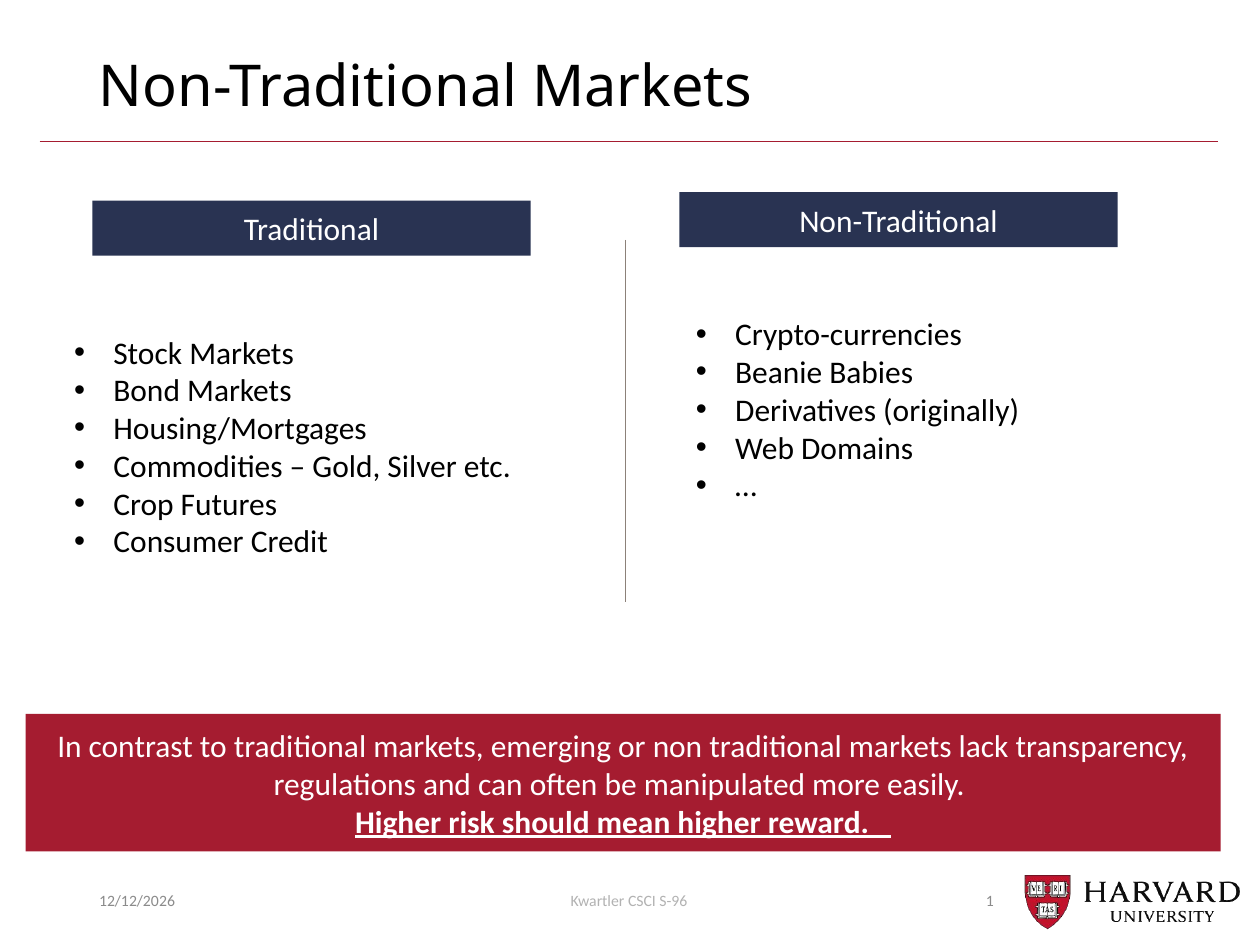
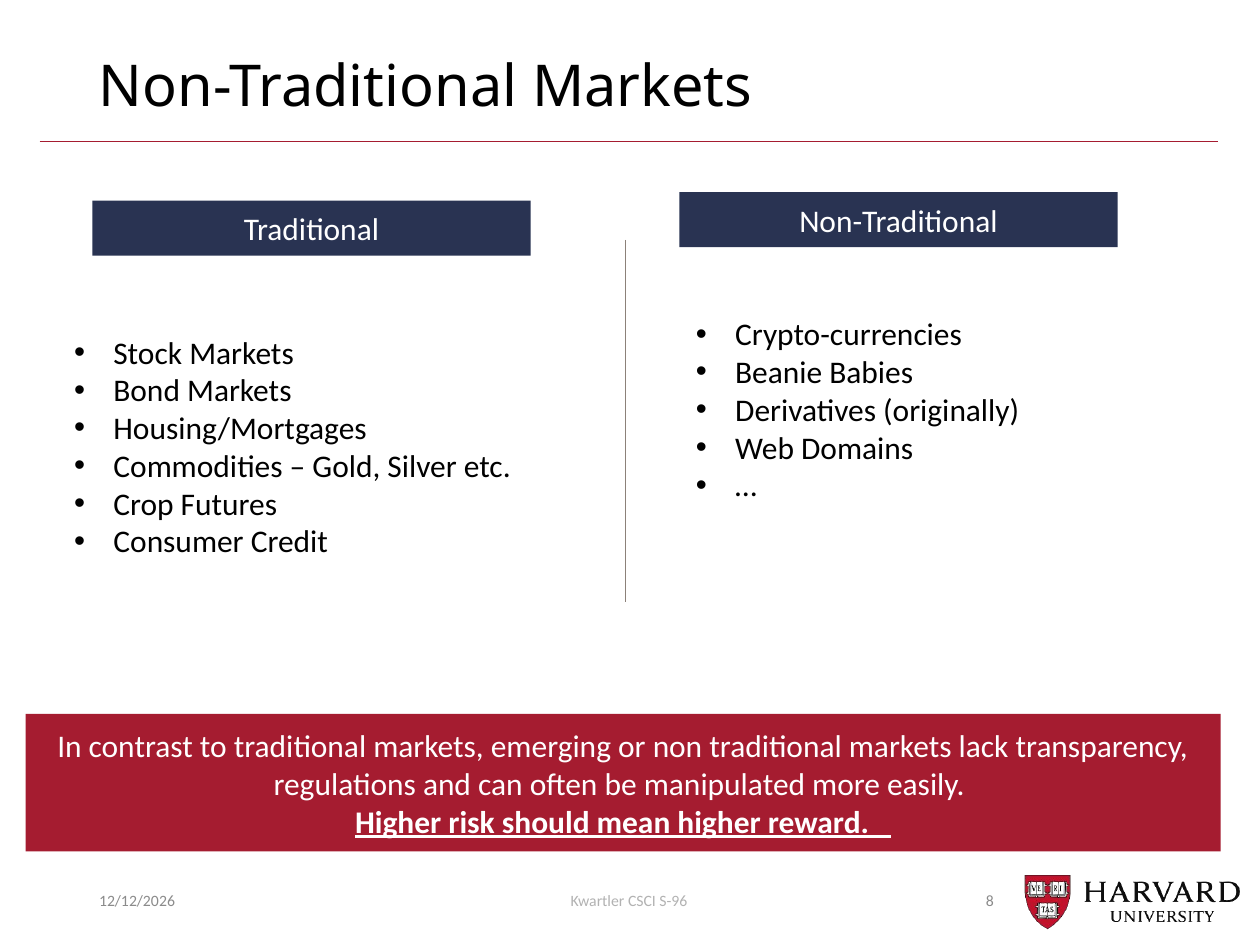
1: 1 -> 8 (990, 901)
